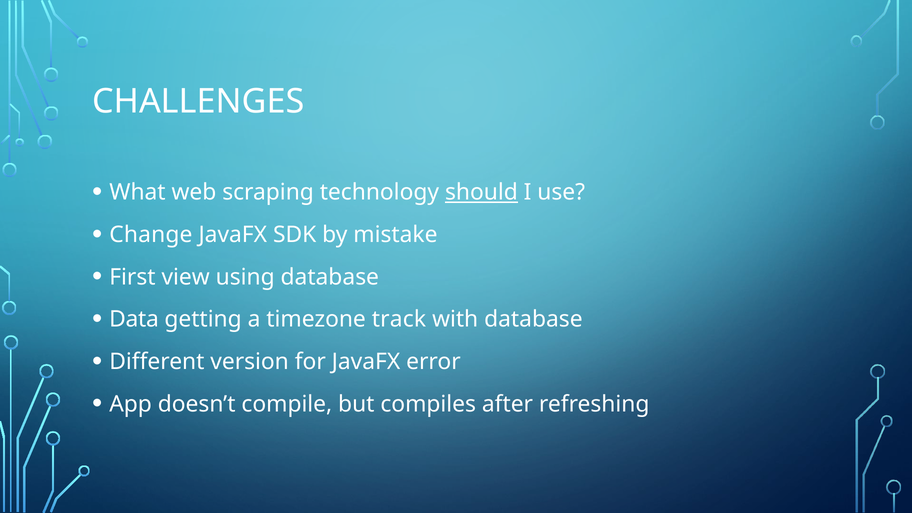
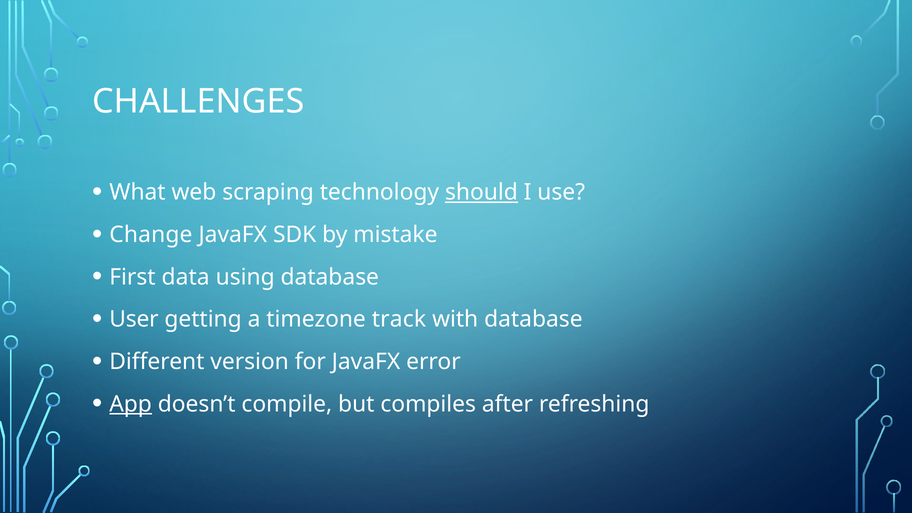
view: view -> data (186, 277)
Data: Data -> User (134, 319)
App underline: none -> present (131, 404)
